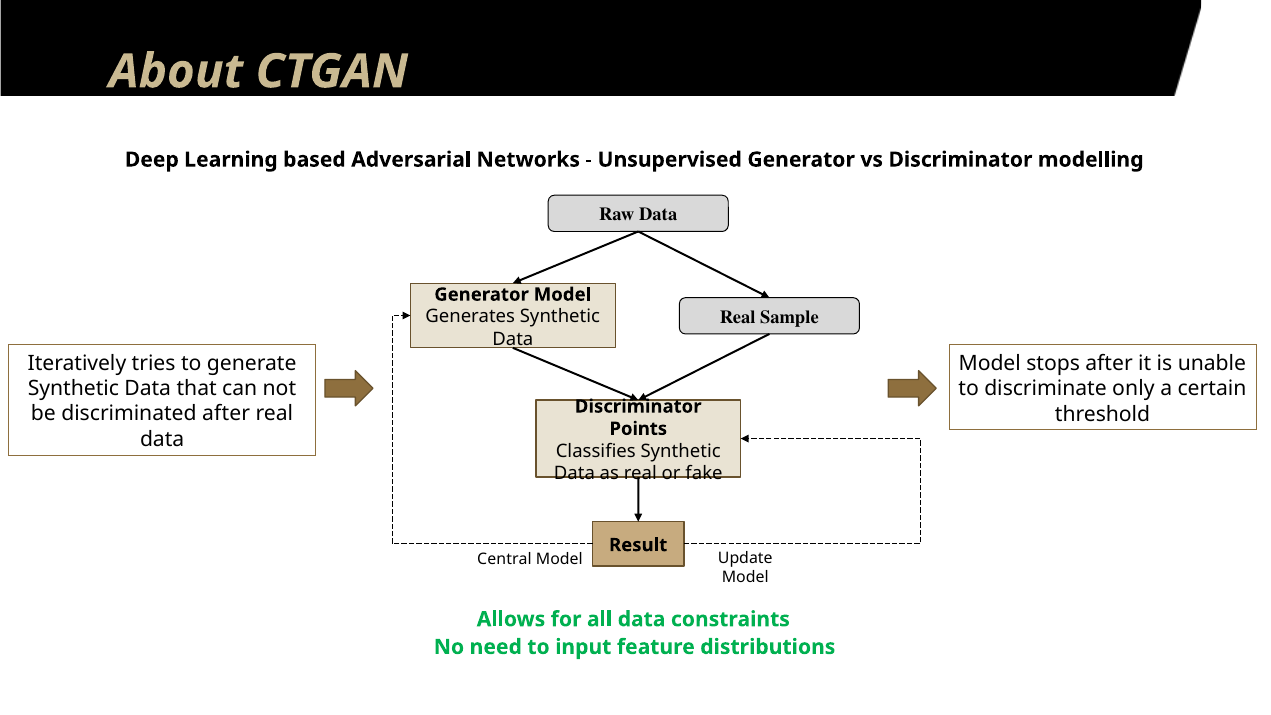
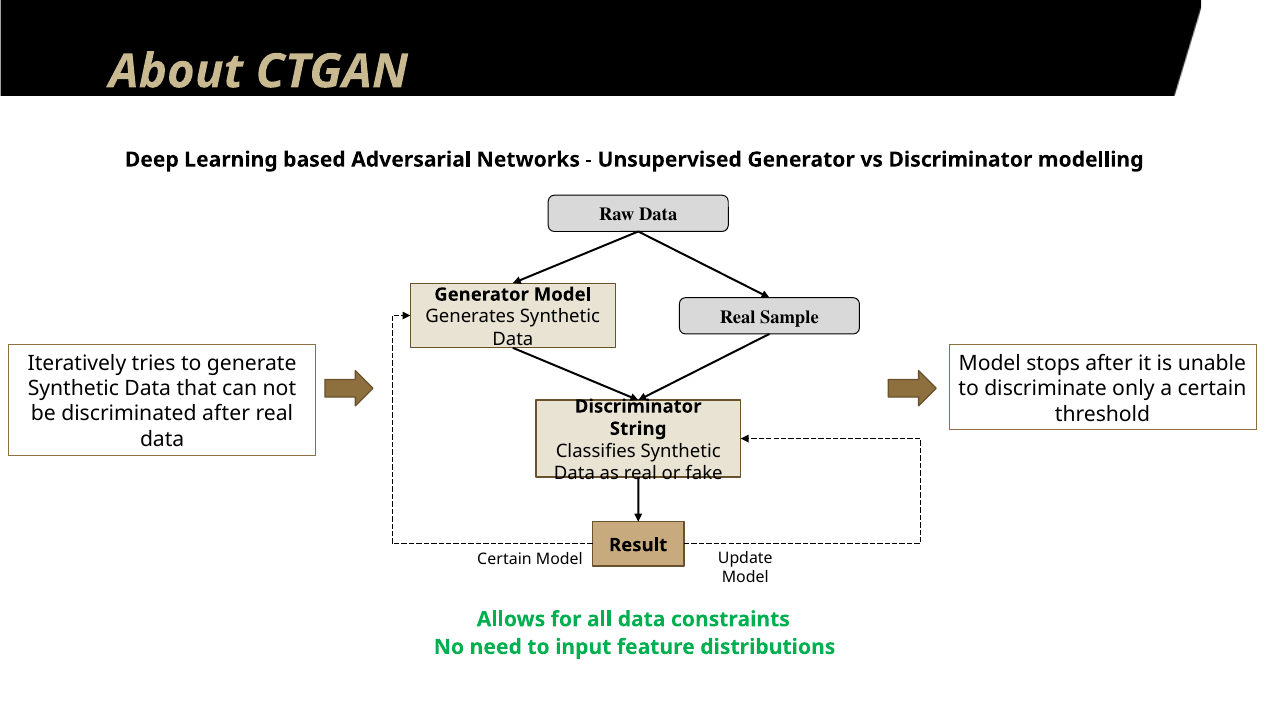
Points: Points -> String (638, 429)
Central: Central -> Certain (505, 559)
